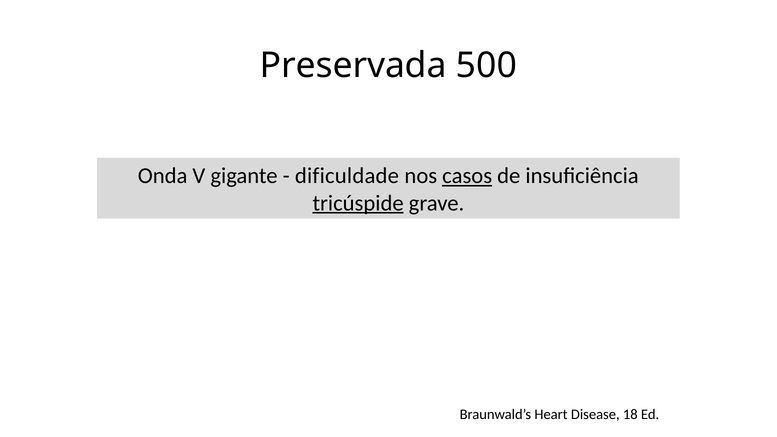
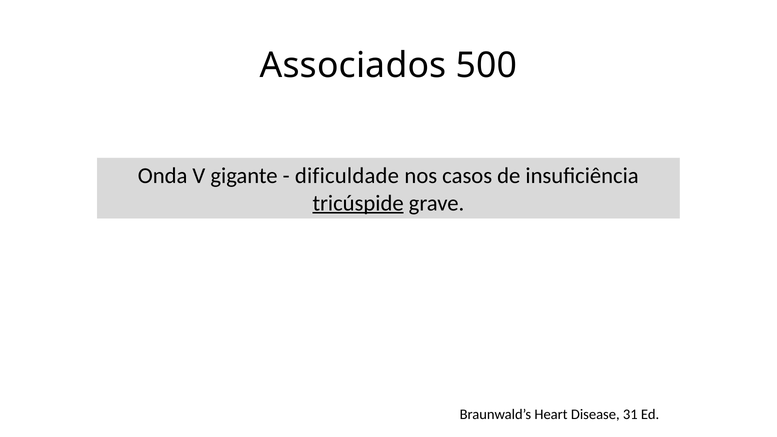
Preservada: Preservada -> Associados (353, 65)
casos underline: present -> none (467, 176)
18: 18 -> 31 (630, 415)
